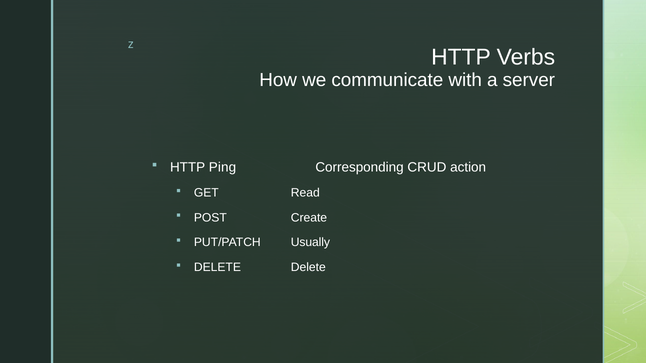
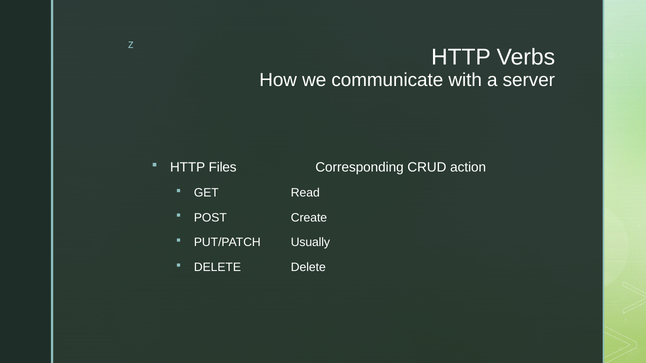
Ping: Ping -> Files (223, 168)
